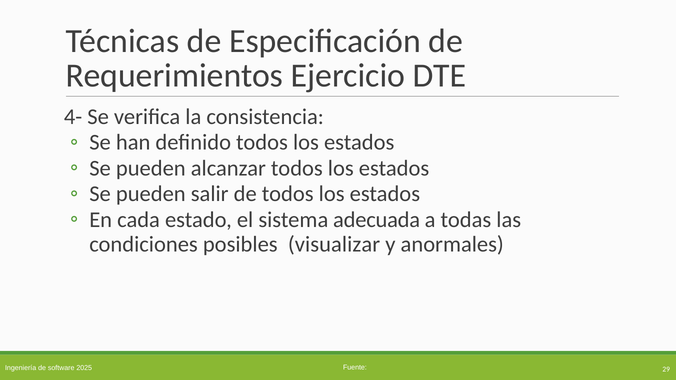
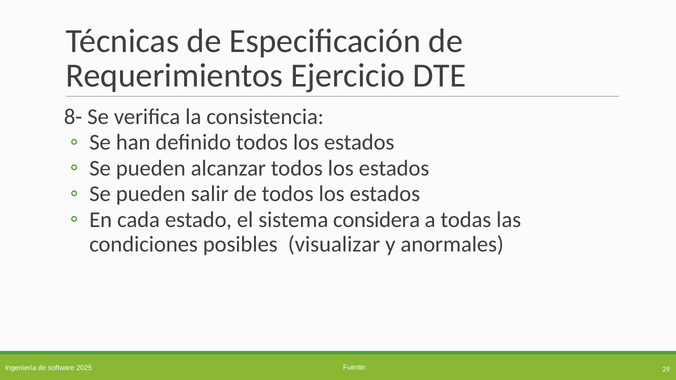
4-: 4- -> 8- (73, 117)
adecuada: adecuada -> considera (377, 220)
